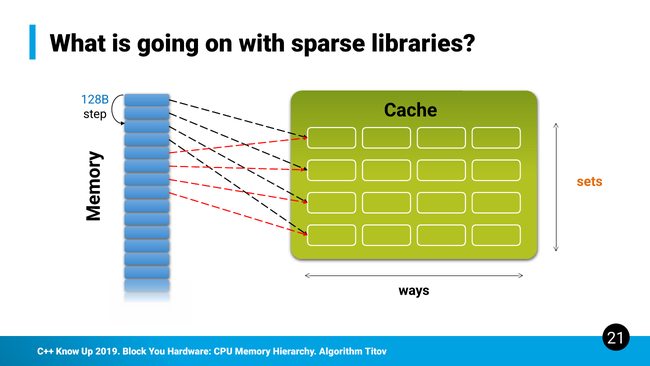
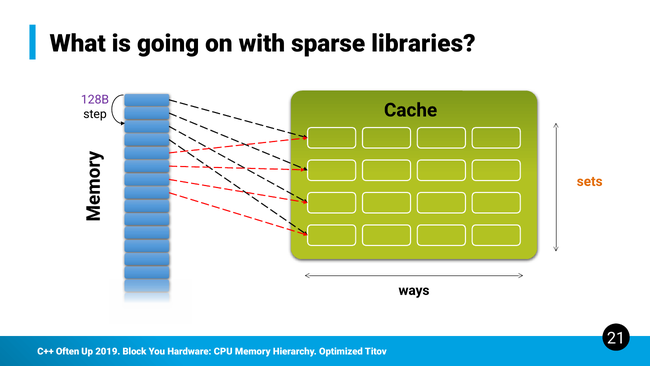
128B colour: blue -> purple (95, 99)
Know: Know -> Often (68, 351)
Algorithm: Algorithm -> Optimized (341, 351)
